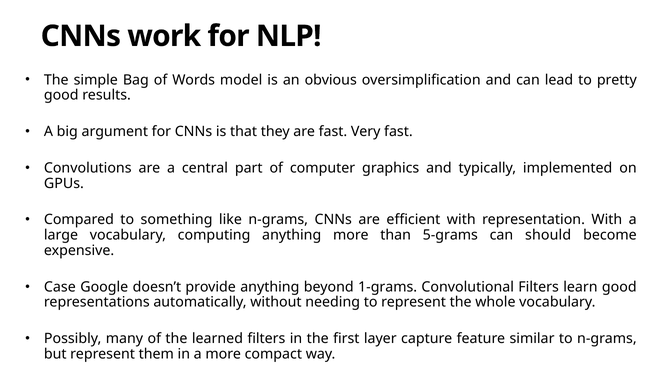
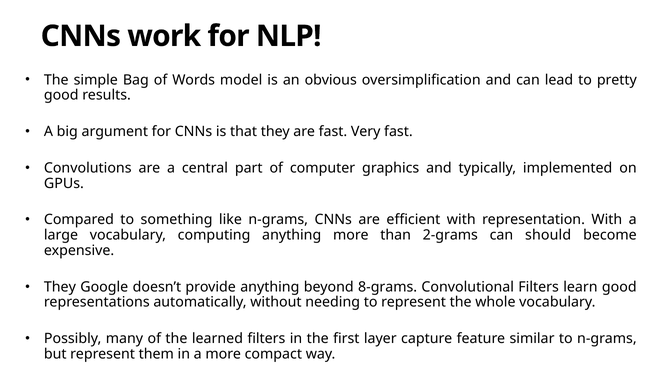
5-grams: 5-grams -> 2-grams (450, 235)
Case: Case -> They (60, 286)
1-grams: 1-grams -> 8-grams (388, 286)
